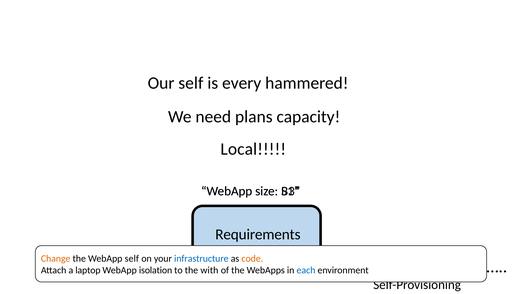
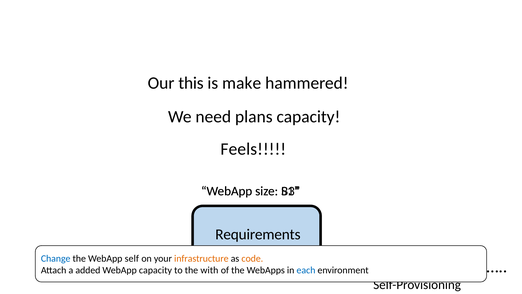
Our self: self -> this (191, 83)
every: every -> make (242, 83)
Local: Local -> Feels (253, 149)
Change colour: orange -> blue (56, 258)
infrastructure colour: blue -> orange (201, 258)
laptop: laptop -> added (88, 270)
WebApp isolation: isolation -> capacity (155, 270)
